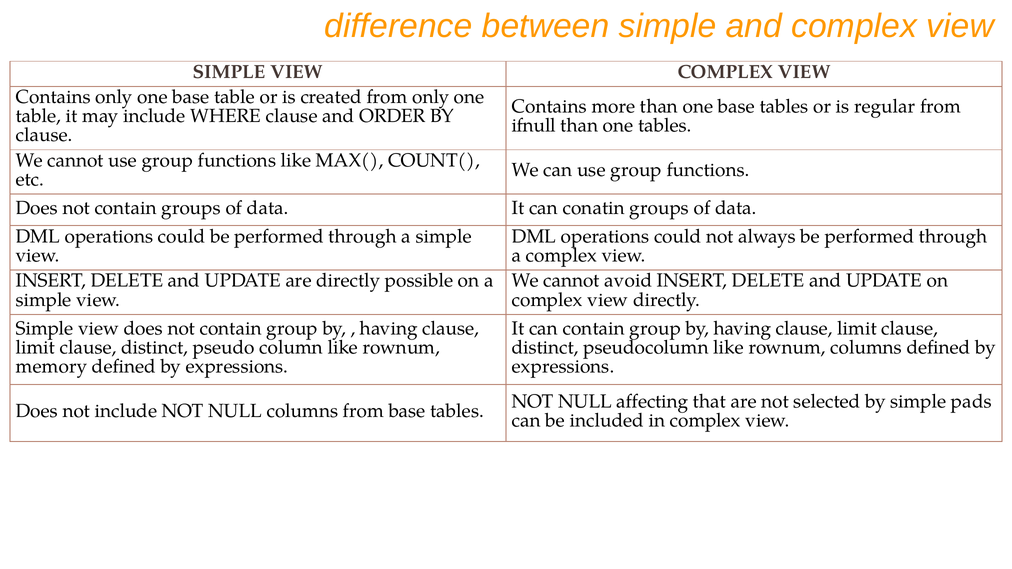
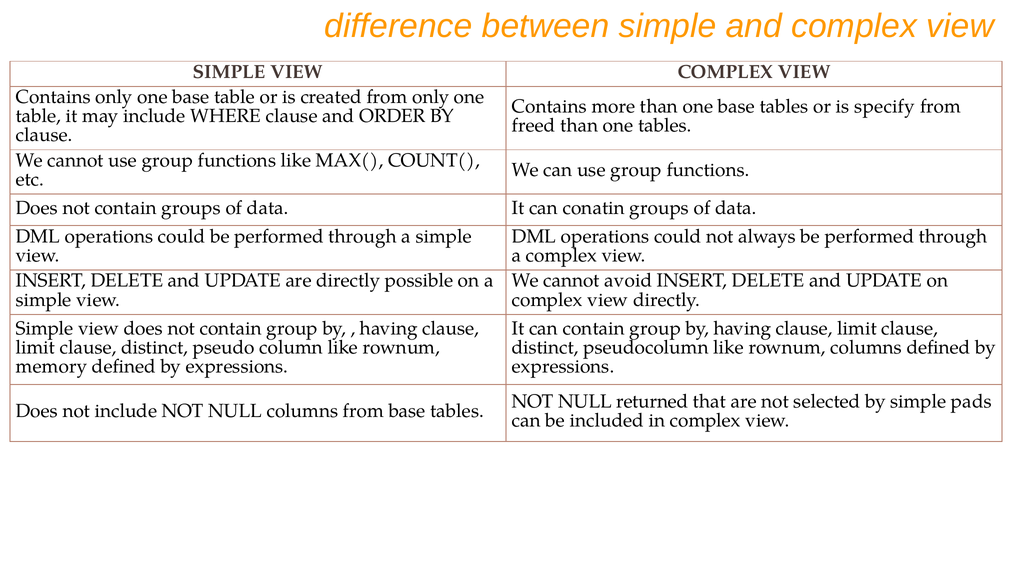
regular: regular -> specify (885, 107)
ifnull: ifnull -> freed (534, 126)
affecting: affecting -> returned (652, 402)
